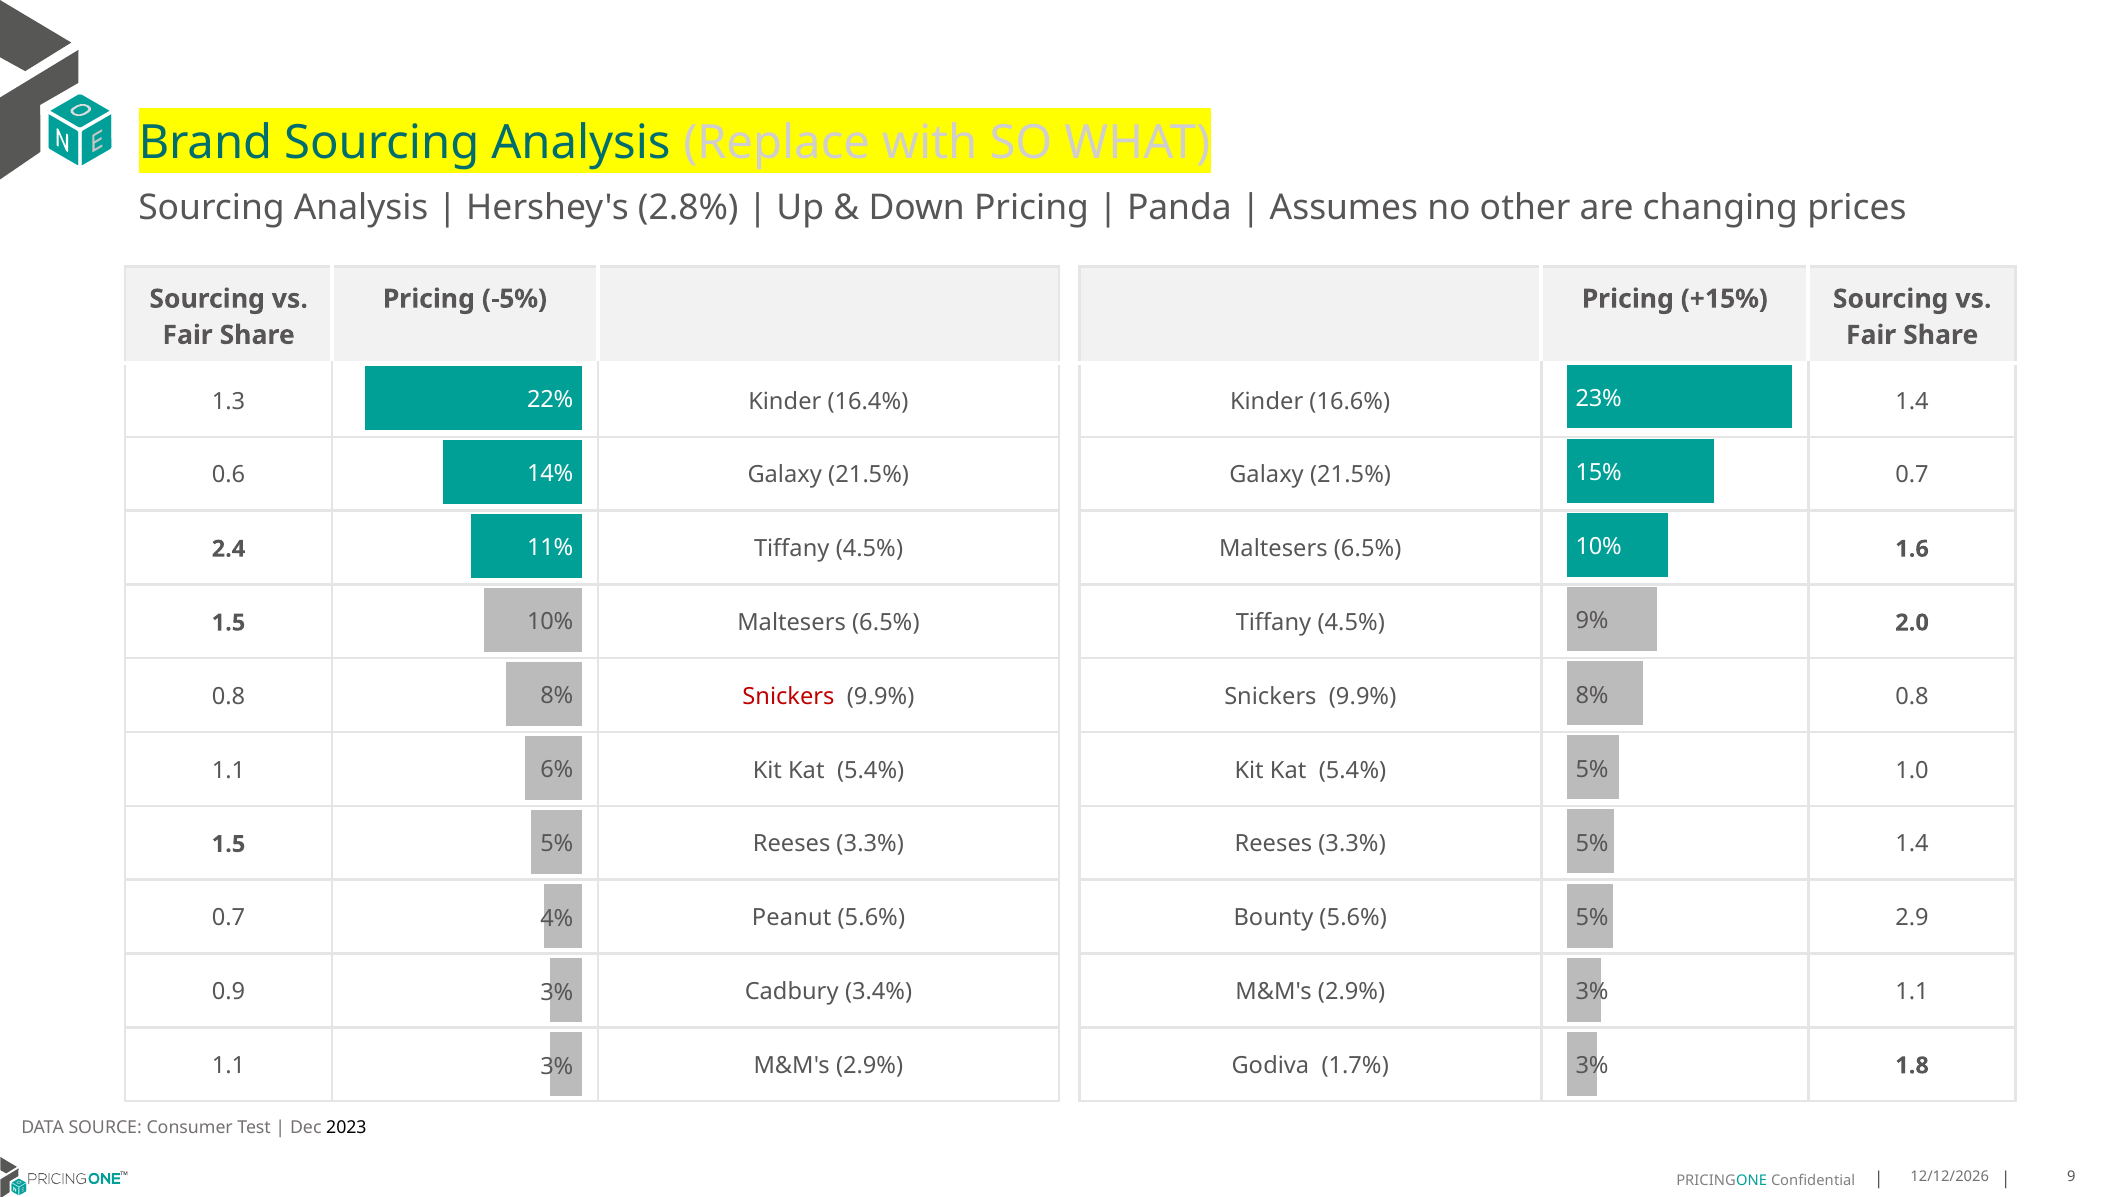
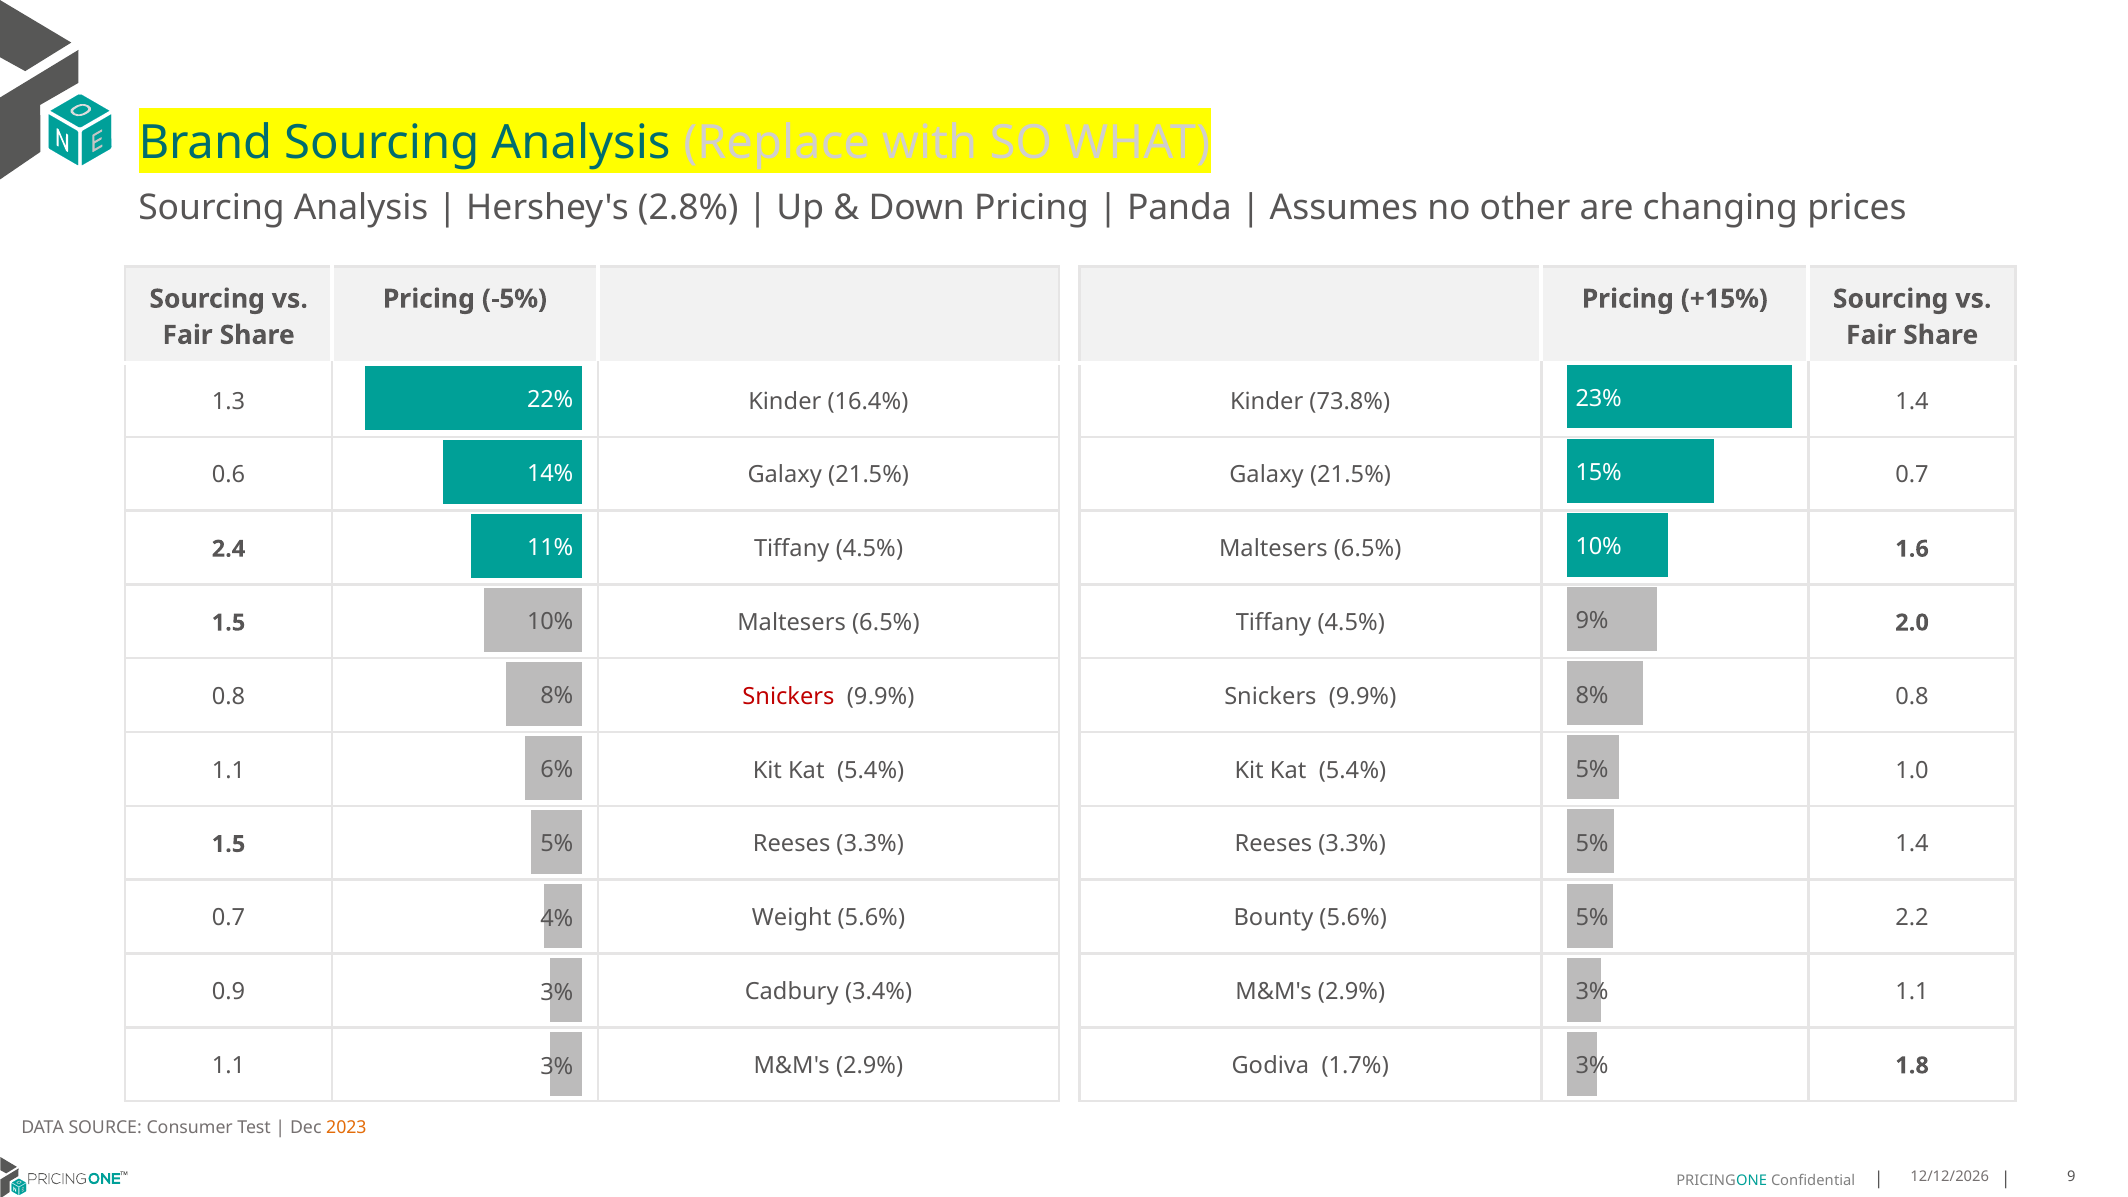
16.6%: 16.6% -> 73.8% (1350, 401)
Peanut: Peanut -> Weight (792, 918)
2.9: 2.9 -> 2.2 (1912, 918)
2023 colour: black -> orange (346, 1127)
